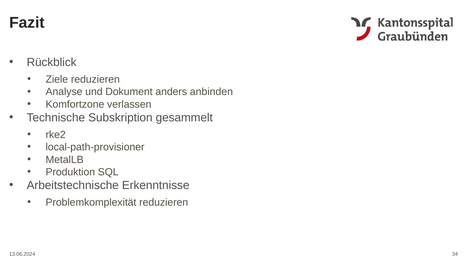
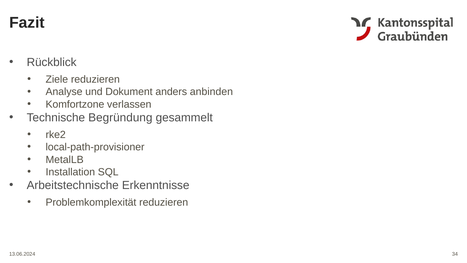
Subskription: Subskription -> Begründung (120, 118)
Produktion: Produktion -> Installation (70, 172)
